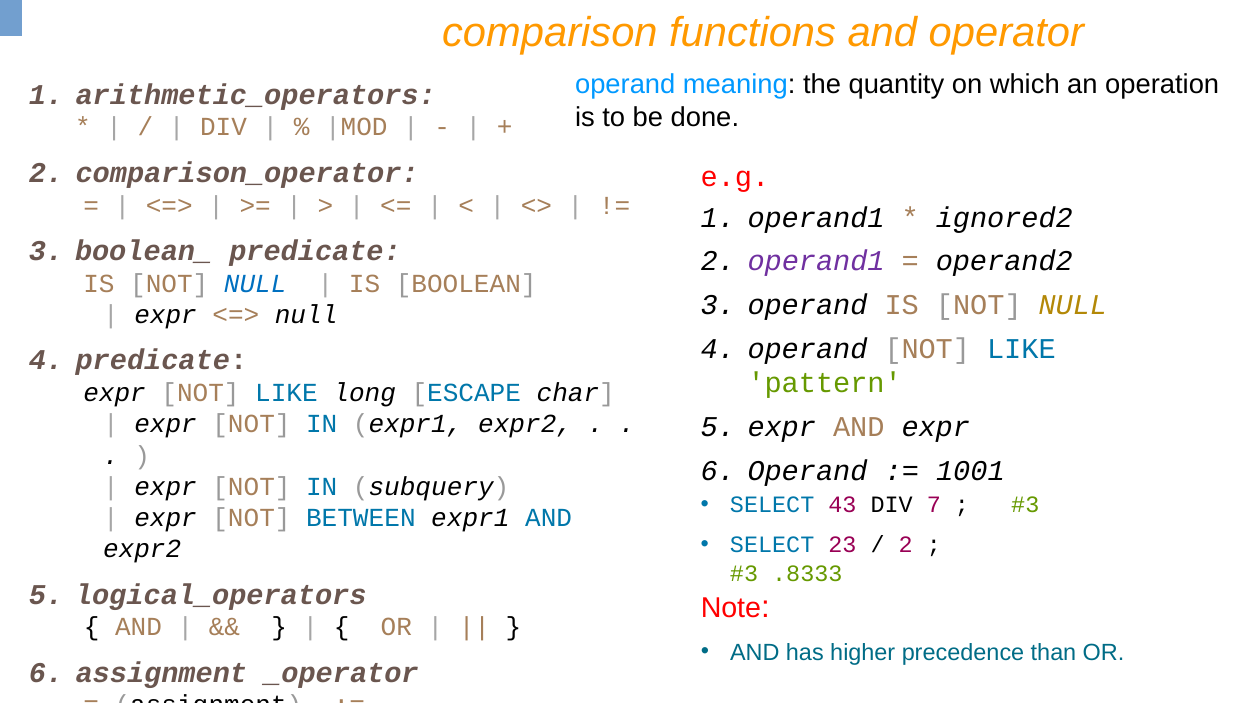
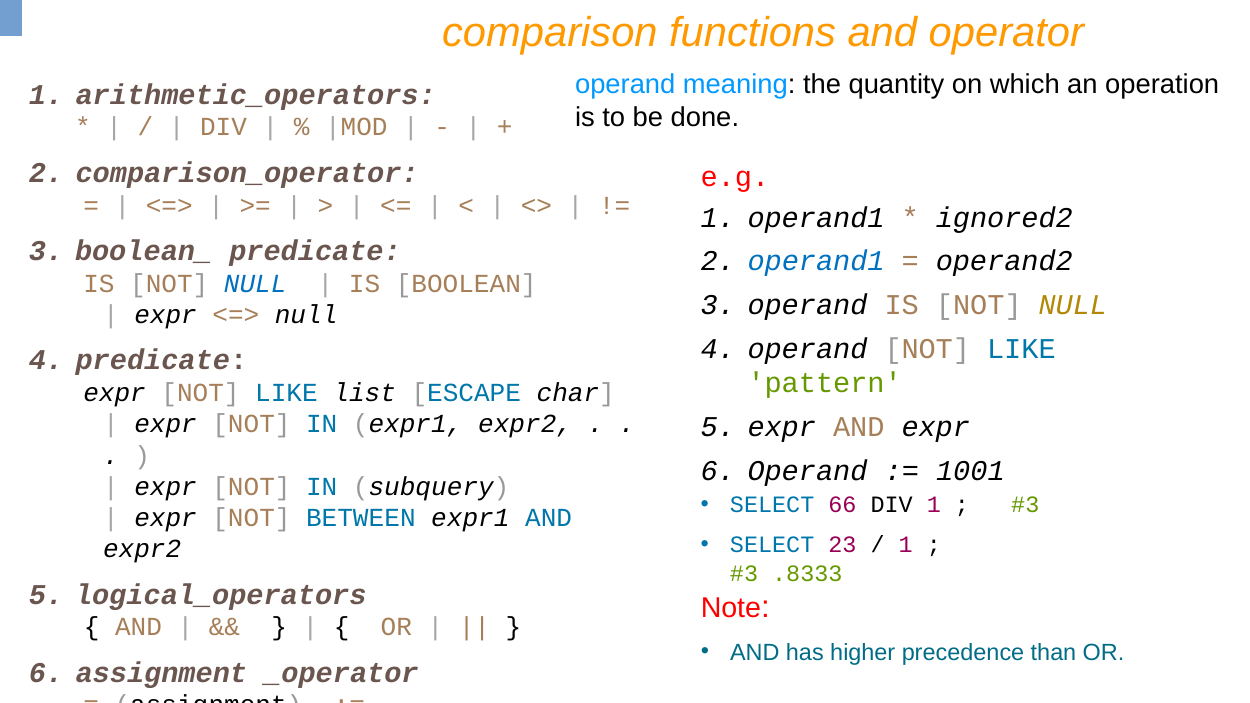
operand1 colour: purple -> blue (816, 261)
long: long -> list (365, 393)
43: 43 -> 66 (842, 505)
DIV 7: 7 -> 1 (934, 505)
2: 2 -> 1 (906, 545)
